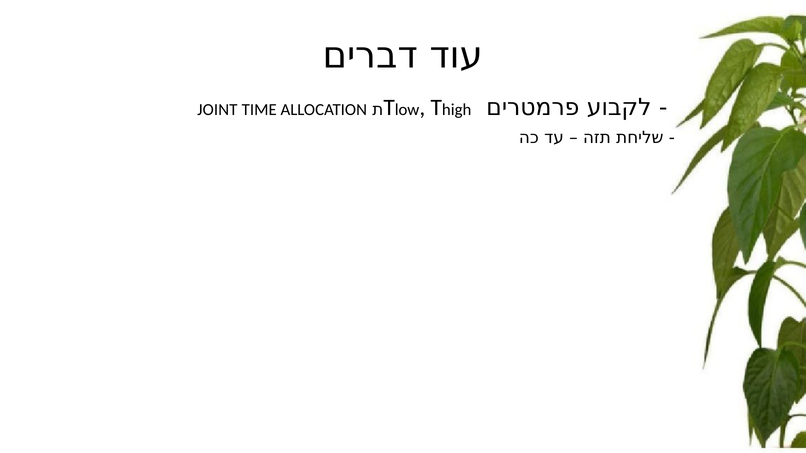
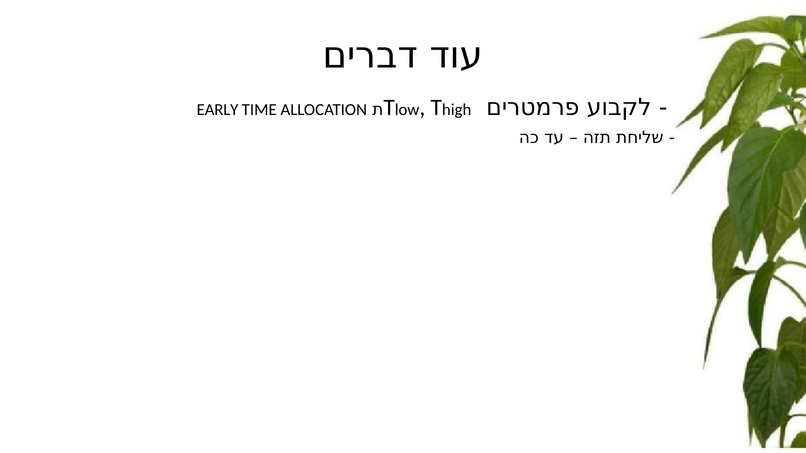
JOINT: JOINT -> EARLY (218, 110)
